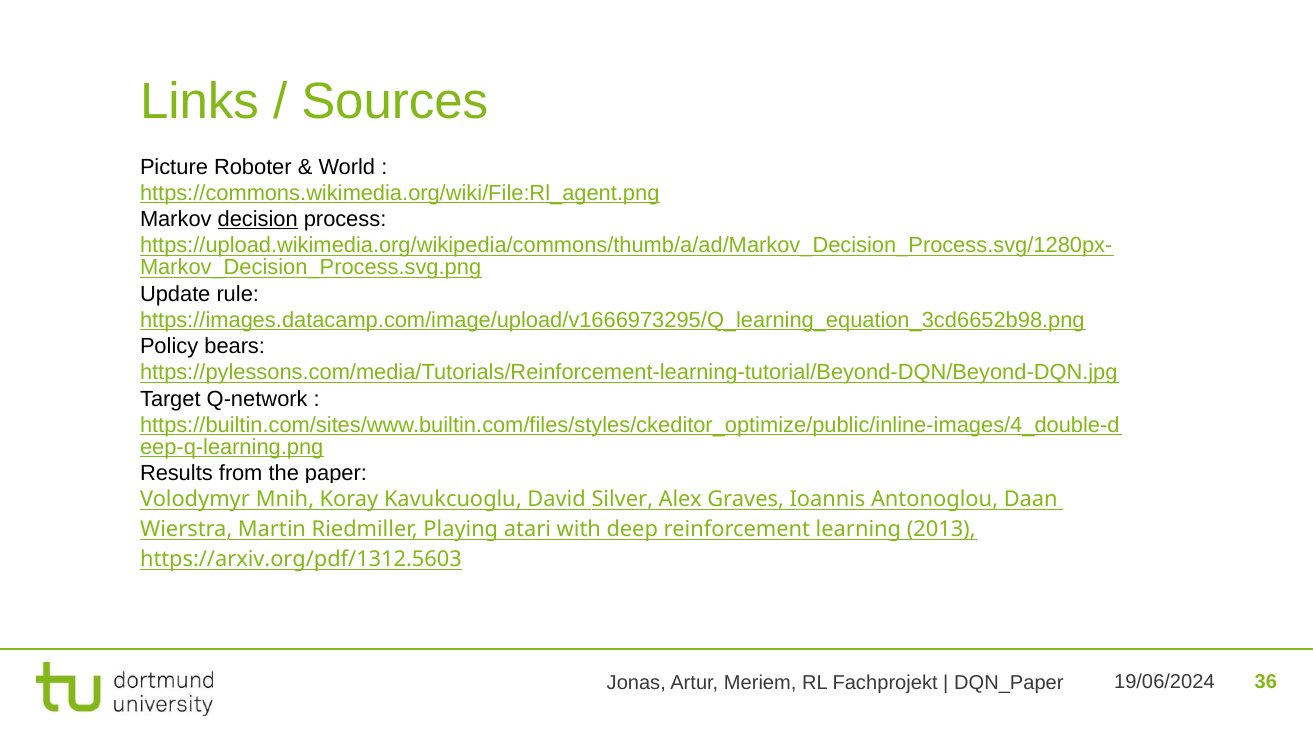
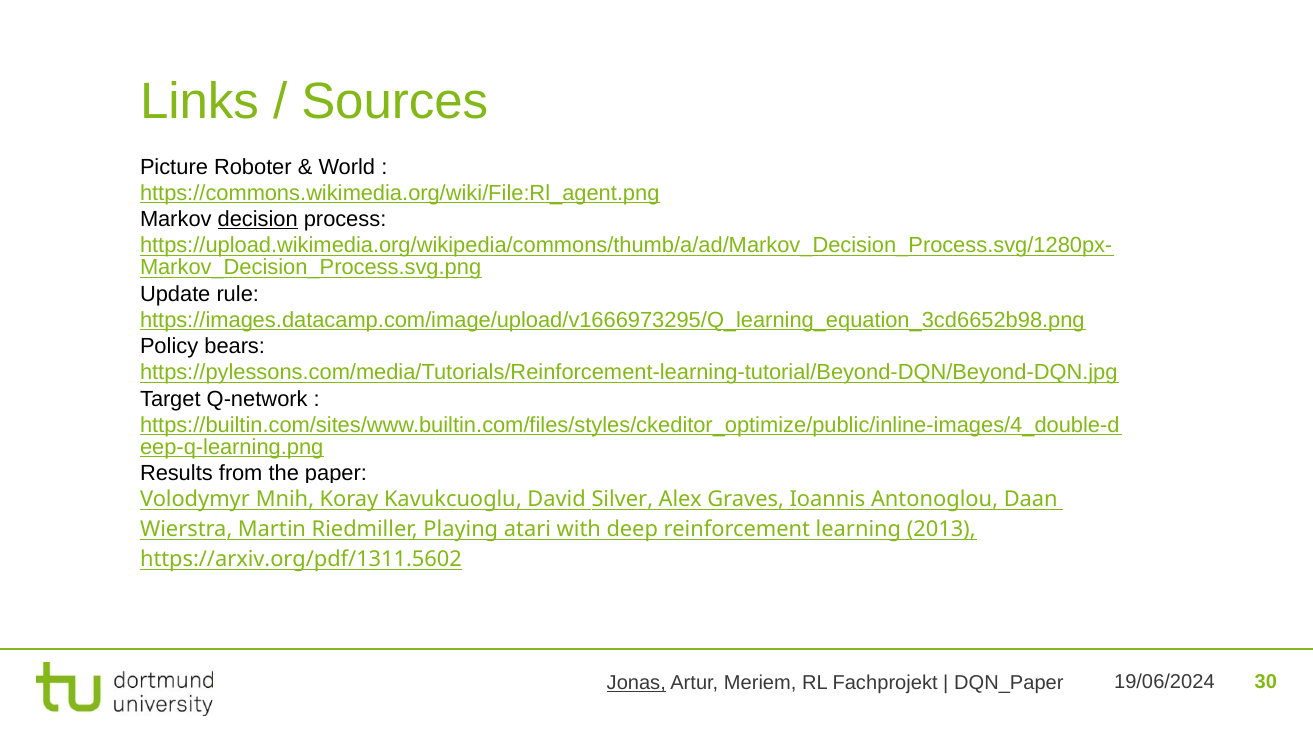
https://arxiv.org/pdf/1312.5603: https://arxiv.org/pdf/1312.5603 -> https://arxiv.org/pdf/1311.5602 (301, 559)
Jonas underline: none -> present (636, 682)
36: 36 -> 30 (1266, 682)
